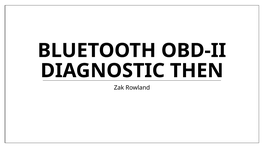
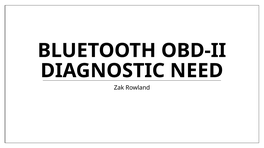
THEN: THEN -> NEED (197, 71)
